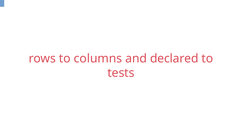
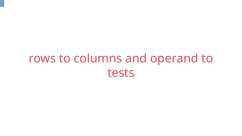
declared: declared -> operand (174, 58)
